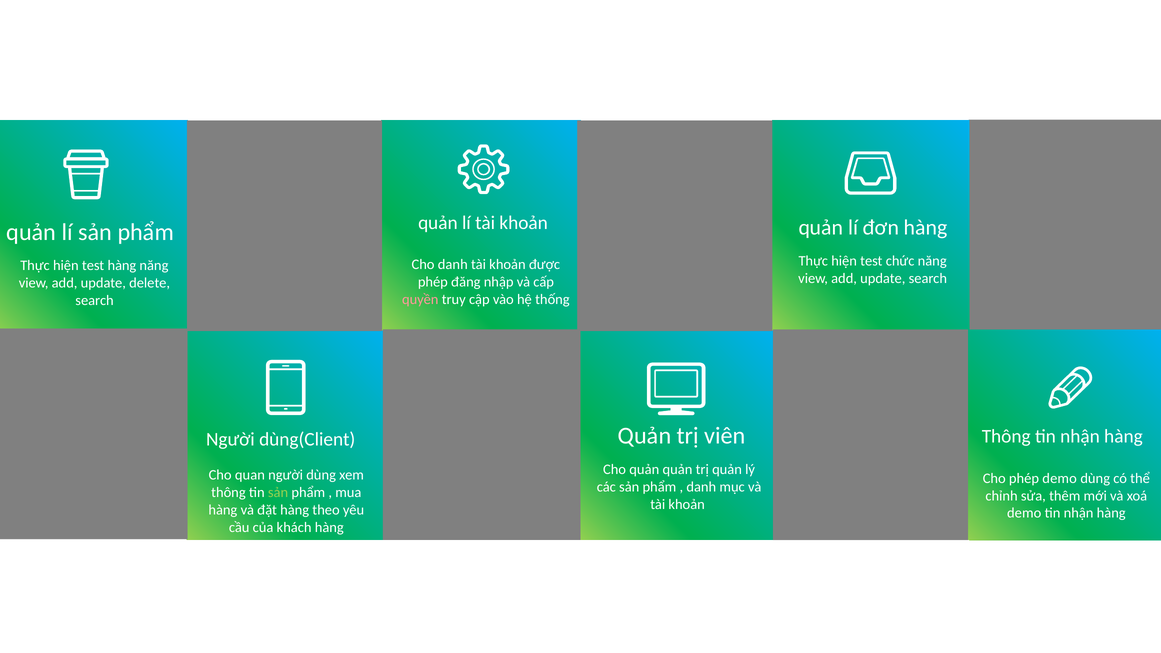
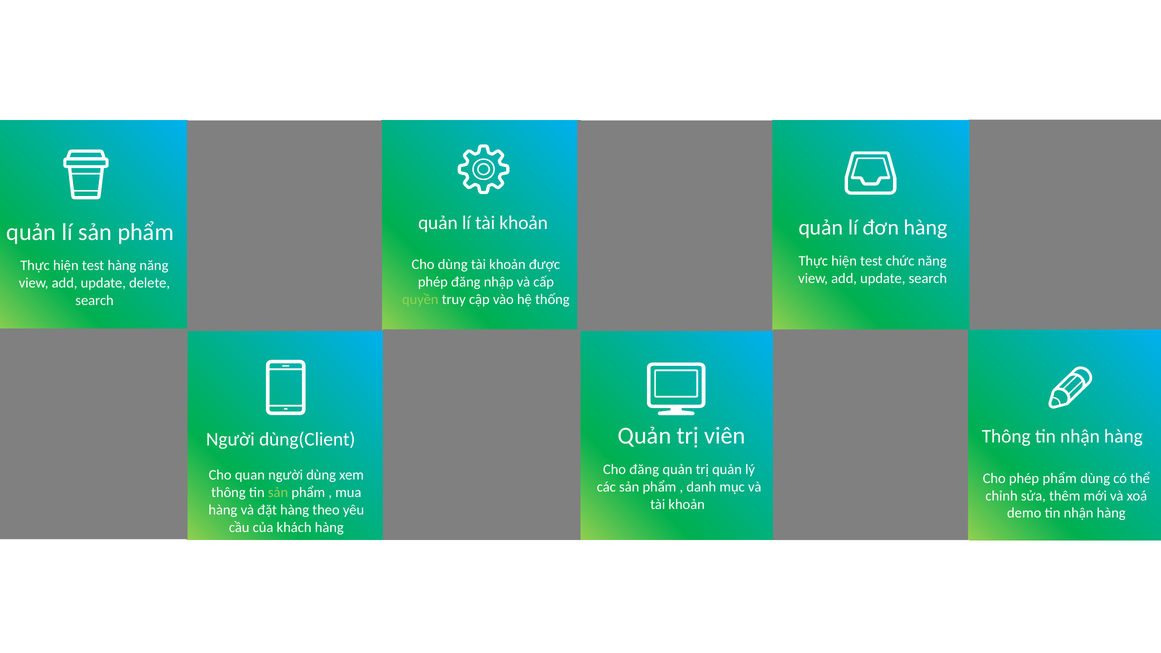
Cho danh: danh -> dùng (453, 265)
quyền colour: pink -> light green (420, 299)
Cho quản: quản -> đăng (644, 470)
phép demo: demo -> phẩm (1060, 478)
